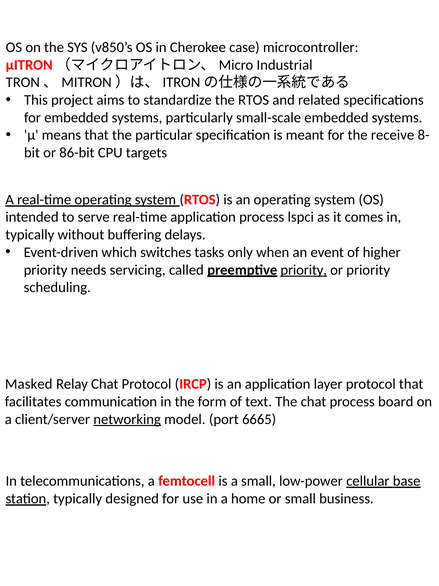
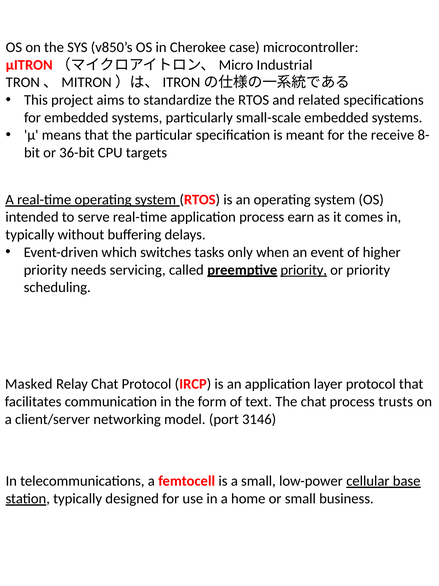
86-bit: 86-bit -> 36-bit (77, 153)
lspci: lspci -> earn (301, 217)
board: board -> trusts (396, 401)
networking underline: present -> none (127, 419)
6665: 6665 -> 3146 (259, 419)
